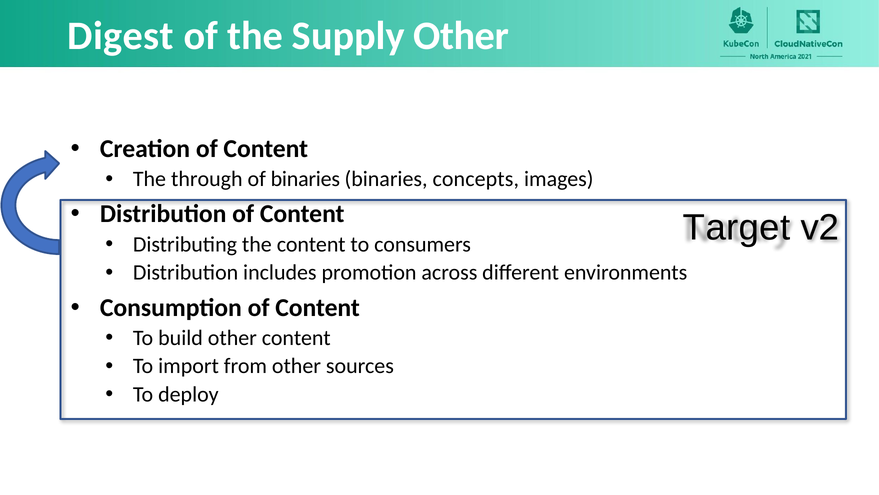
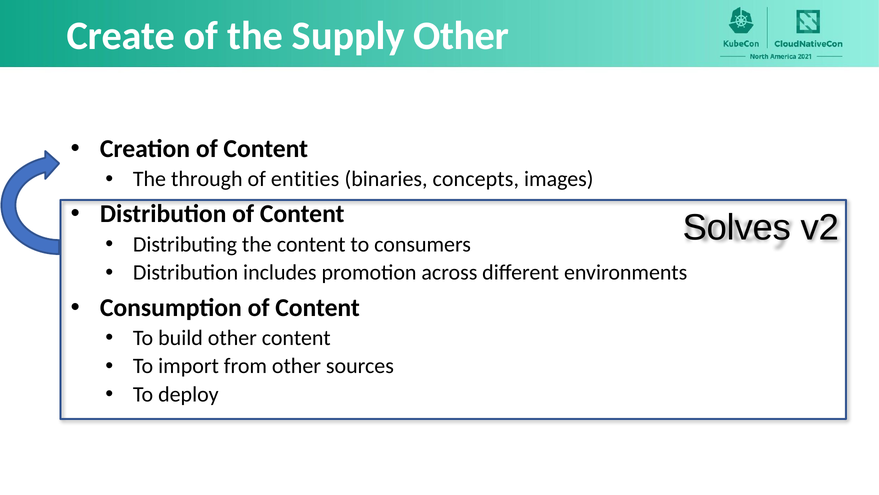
Digest: Digest -> Create (121, 36)
of binaries: binaries -> entities (305, 179)
Target: Target -> Solves (737, 227)
